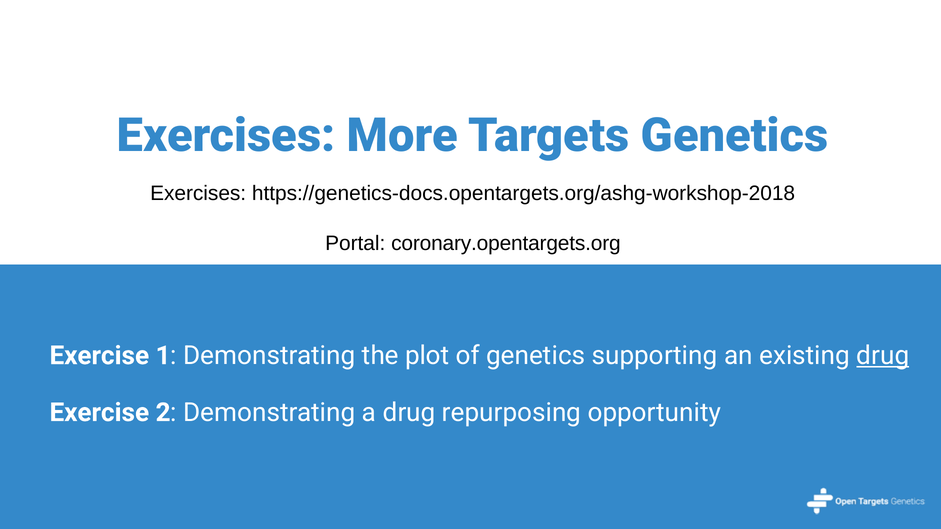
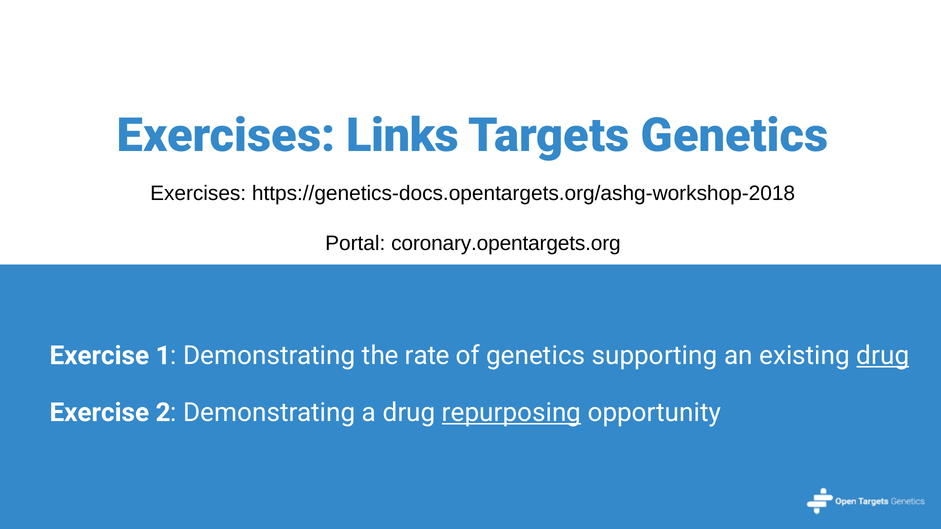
More: More -> Links (403, 136)
plot: plot -> rate (427, 356)
repurposing underline: none -> present (512, 413)
